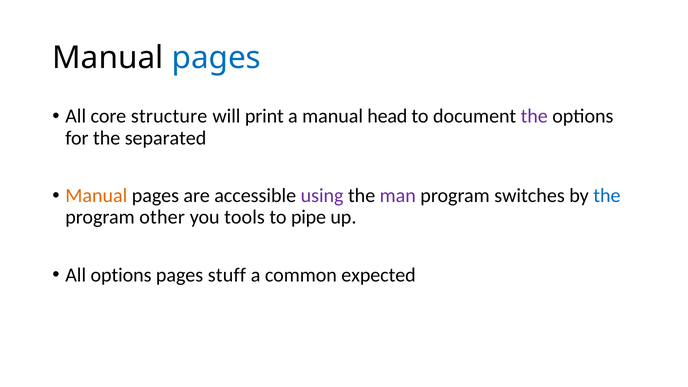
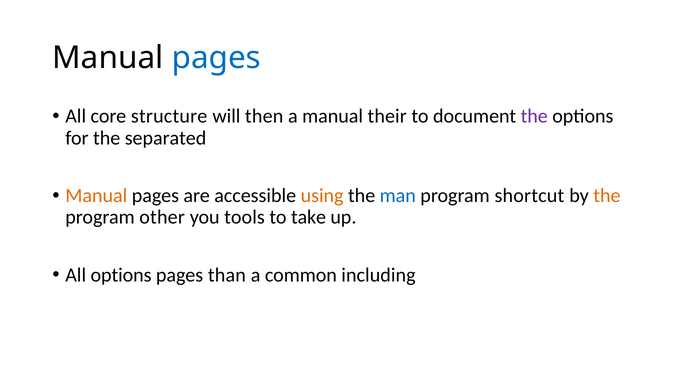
print: print -> then (264, 116)
head: head -> their (387, 116)
using colour: purple -> orange (322, 196)
man colour: purple -> blue (398, 196)
switches: switches -> shortcut (529, 196)
the colour: blue -> orange (607, 196)
pipe: pipe -> take (309, 217)
stuff: stuff -> than (227, 275)
expected: expected -> including (378, 275)
